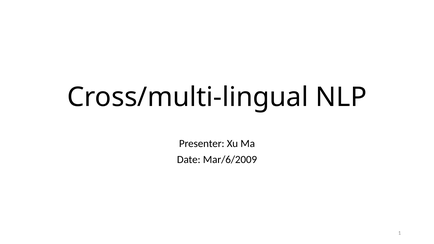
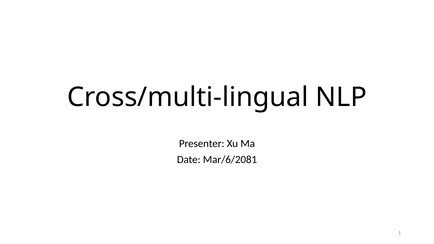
Mar/6/2009: Mar/6/2009 -> Mar/6/2081 (230, 160)
